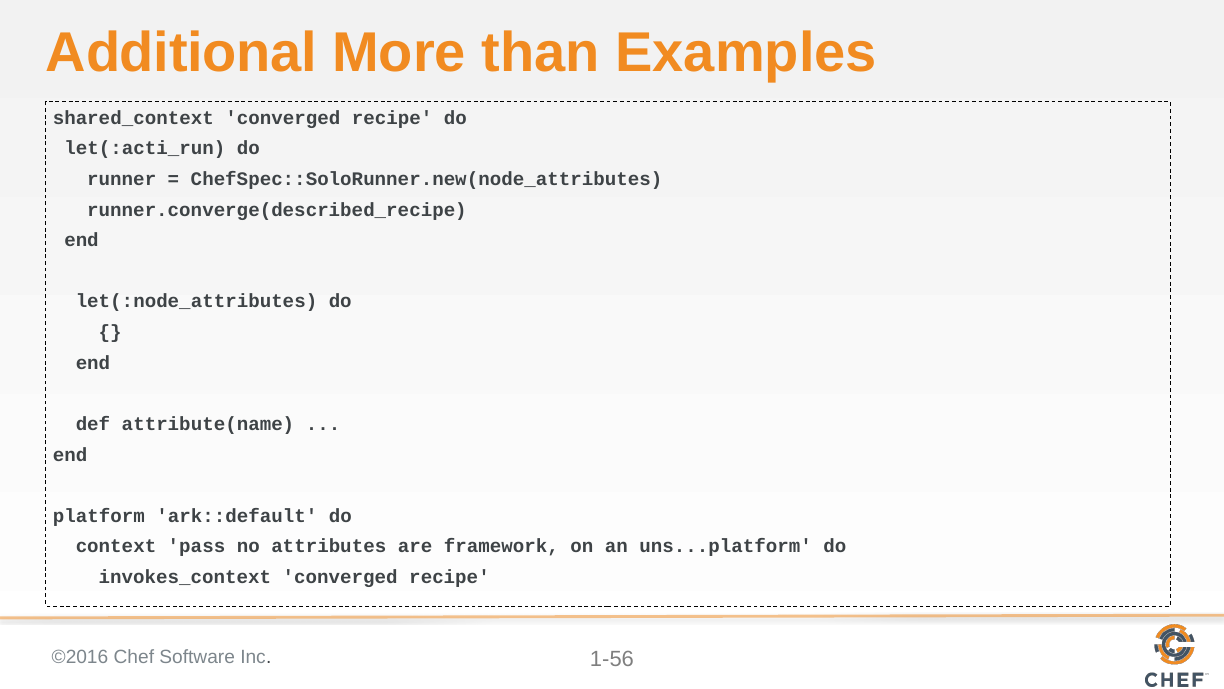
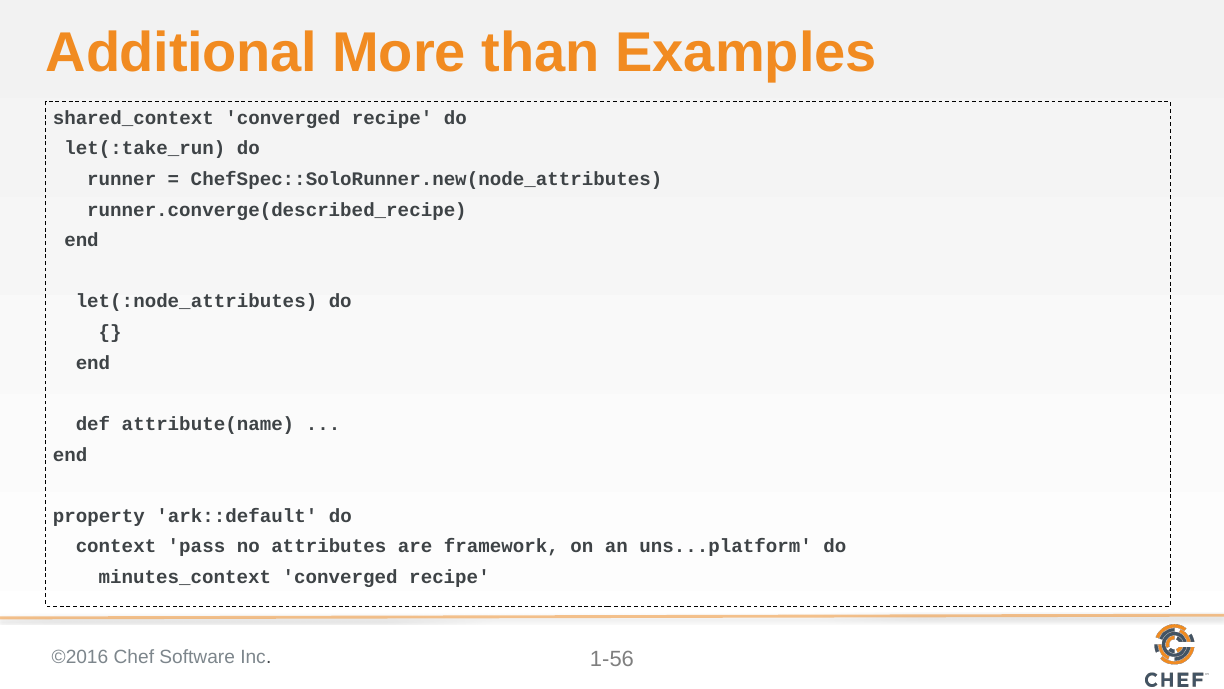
let(:acti_run: let(:acti_run -> let(:take_run (145, 148)
platform: platform -> property (99, 516)
invokes_context: invokes_context -> minutes_context (185, 577)
